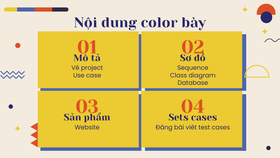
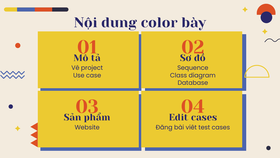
Sets: Sets -> Edit (179, 117)
